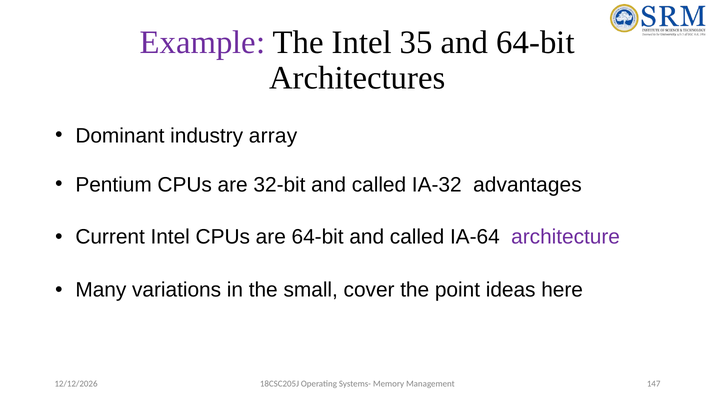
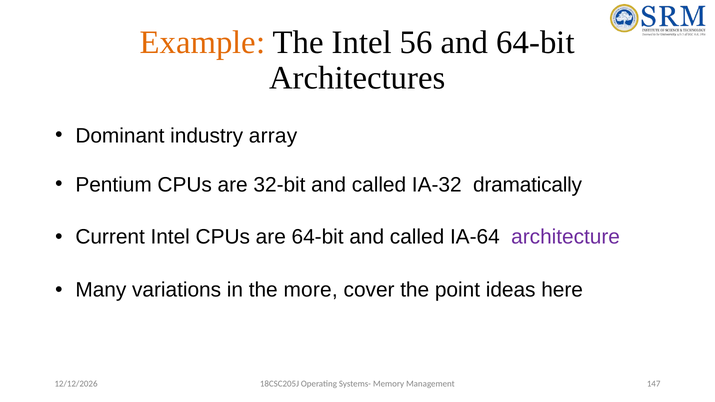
Example colour: purple -> orange (202, 42)
35: 35 -> 56 (416, 42)
advantages: advantages -> dramatically (528, 185)
small: small -> more (311, 290)
